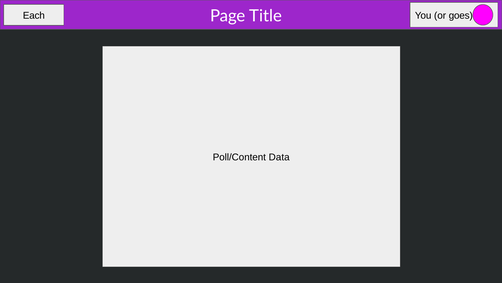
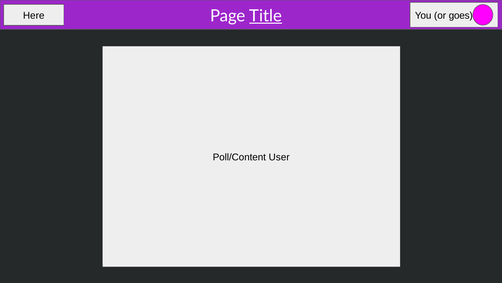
Each: Each -> Here (34, 15)
Title underline: none -> present (266, 16)
Data: Data -> User (279, 157)
